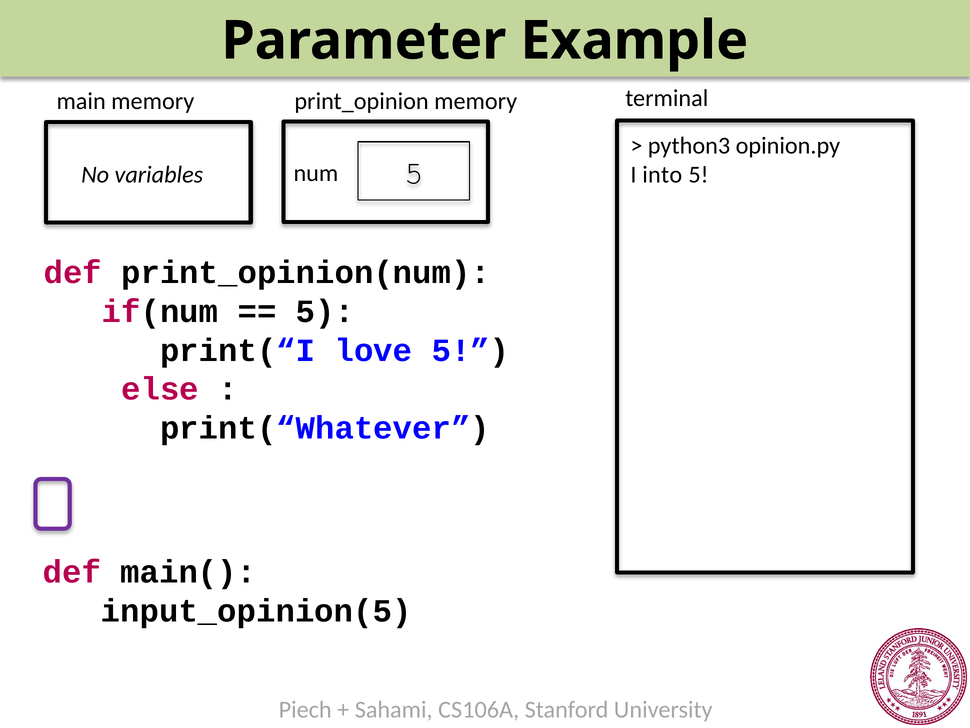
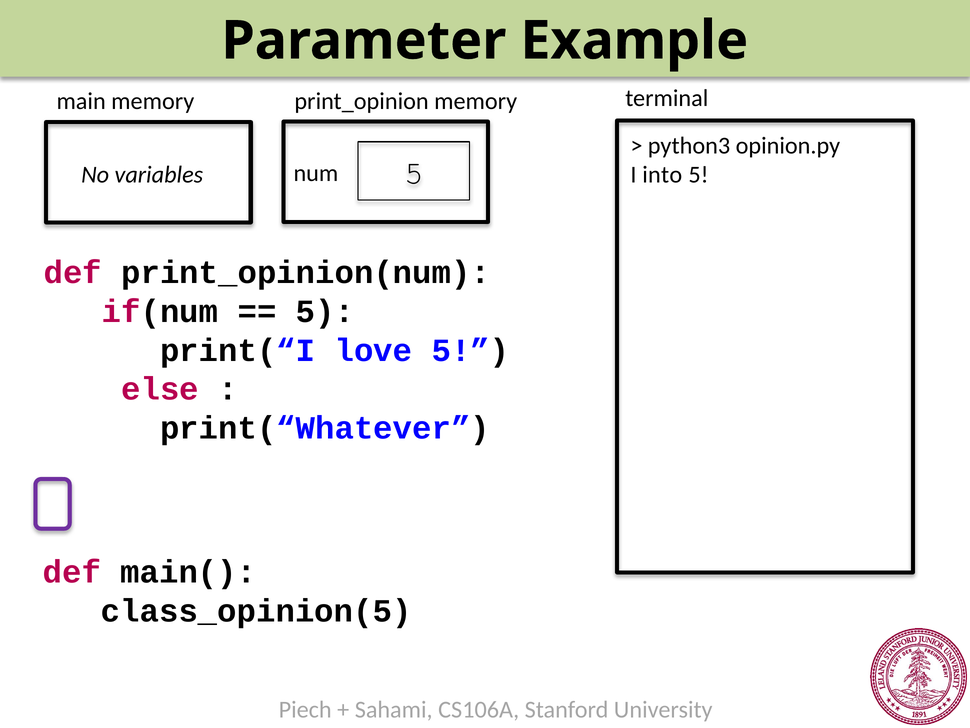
input_opinion(5: input_opinion(5 -> class_opinion(5 (256, 611)
